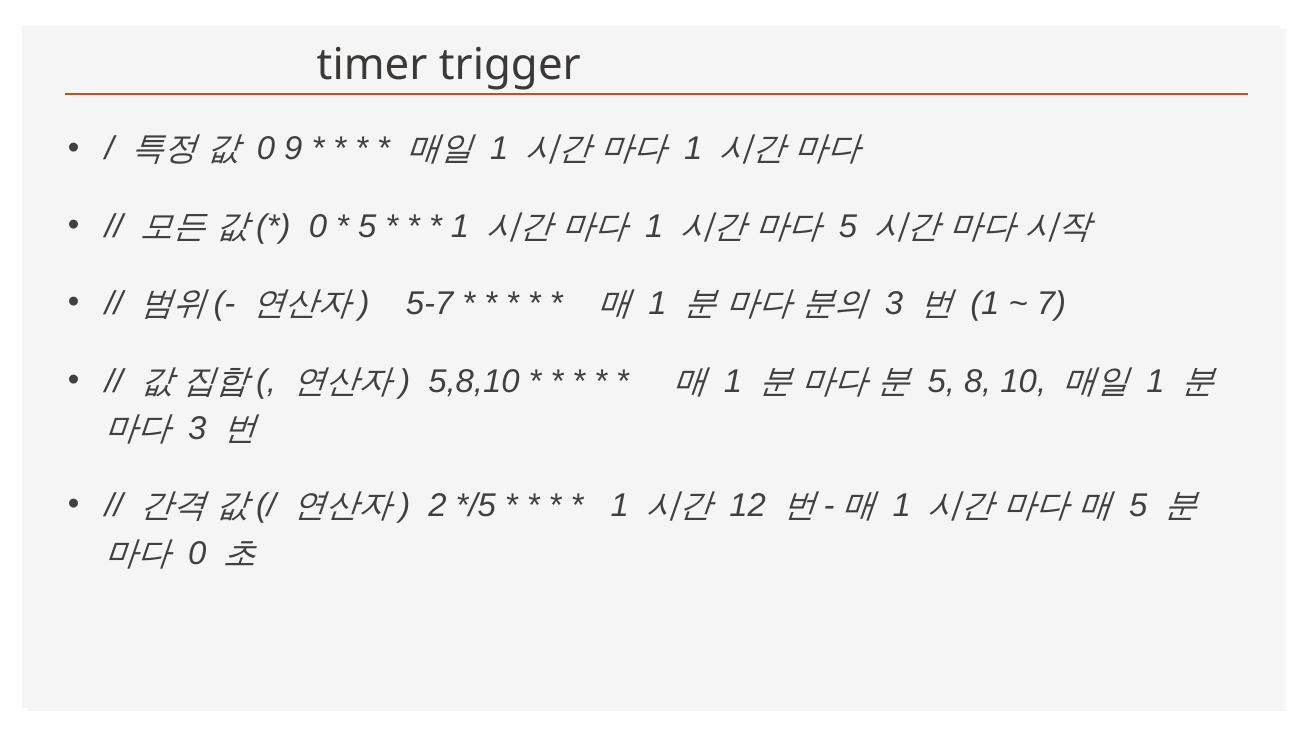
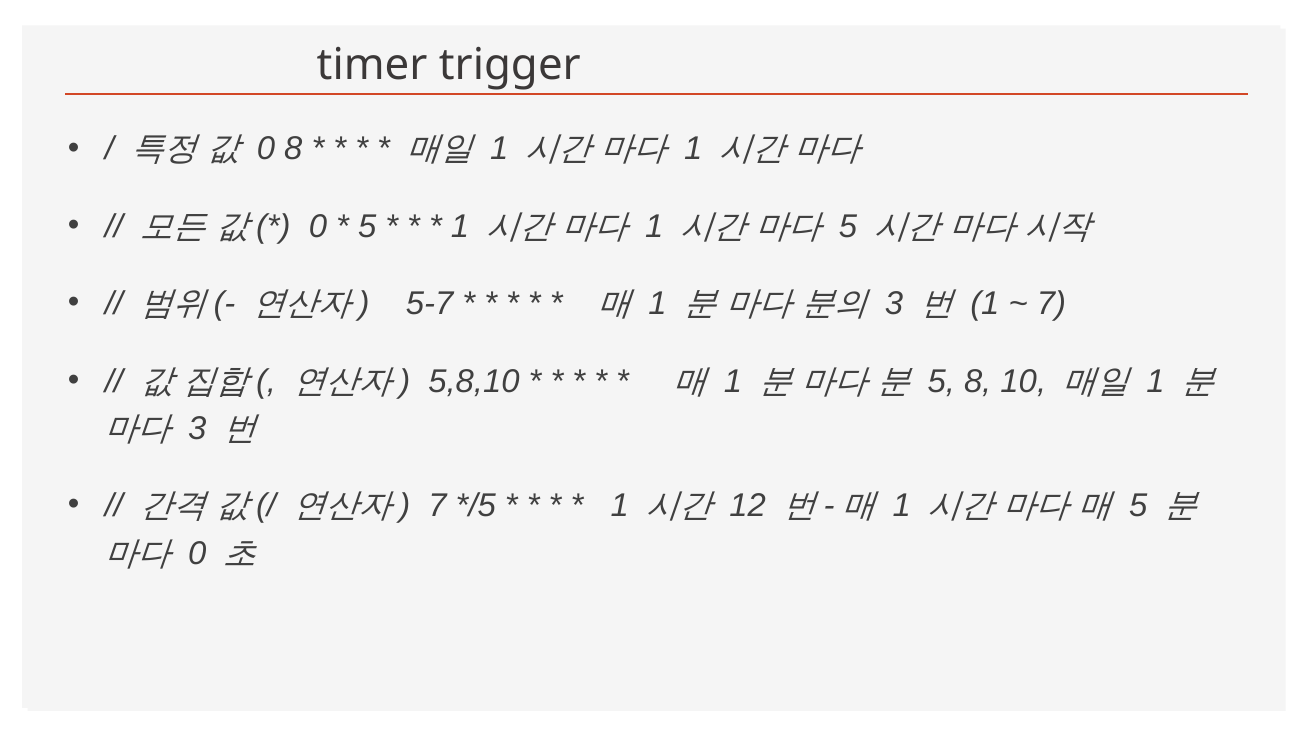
0 9: 9 -> 8 (293, 149)
2: 2 -> 7 (437, 506)
